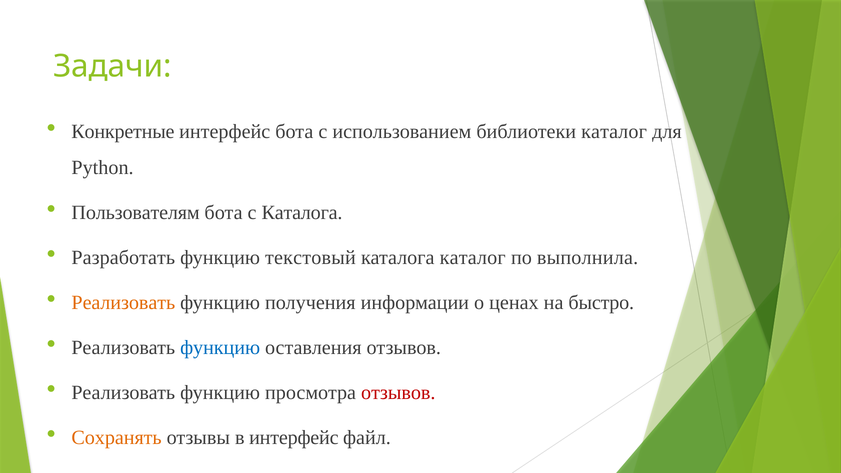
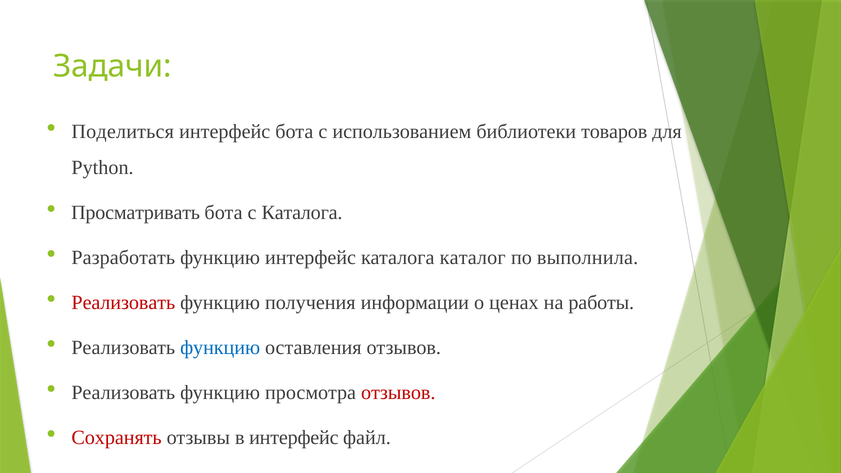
Конкретные: Конкретные -> Поделиться (123, 131)
библиотеки каталог: каталог -> товаров (614, 131)
Пользователям: Пользователям -> Просматривать (136, 213)
функцию текстовый: текстовый -> интерфейс (311, 258)
Реализовать colour: orange -> red (123, 303)
быстро: быстро -> работы (601, 303)
Сохранять colour: orange -> red (117, 438)
